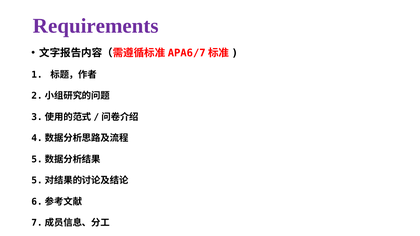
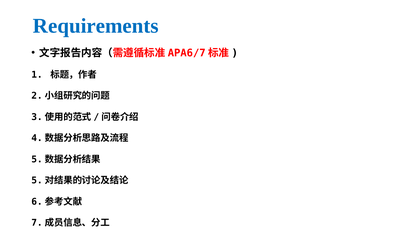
Requirements colour: purple -> blue (96, 26)
